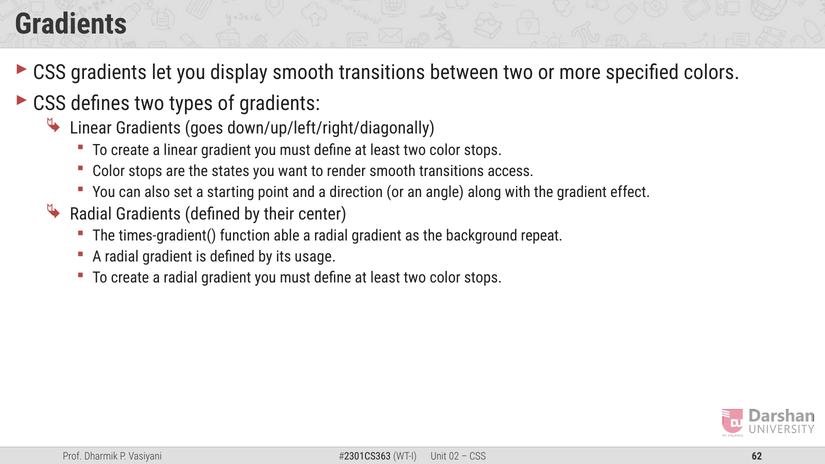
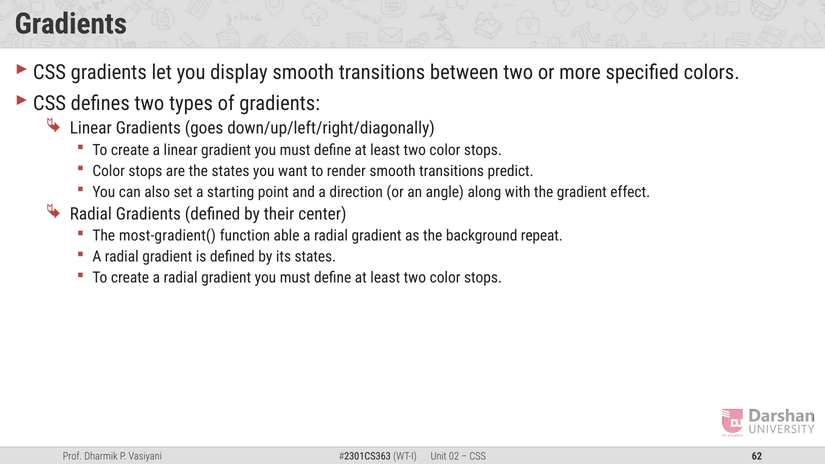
access: access -> predict (511, 171)
times-gradient(: times-gradient( -> most-gradient( (167, 236)
its usage: usage -> states (315, 257)
